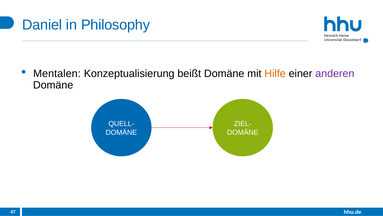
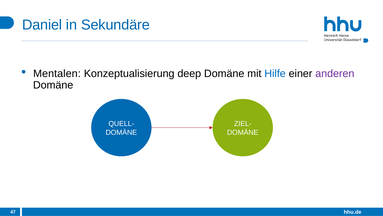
Philosophy: Philosophy -> Sekundäre (115, 25)
beißt: beißt -> deep (189, 73)
Hilfe colour: orange -> blue (275, 73)
